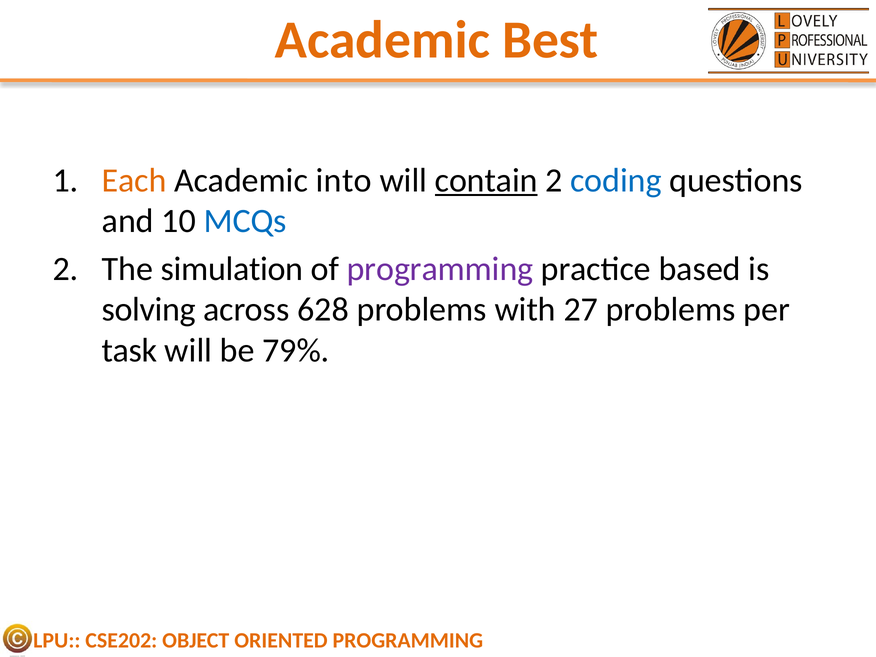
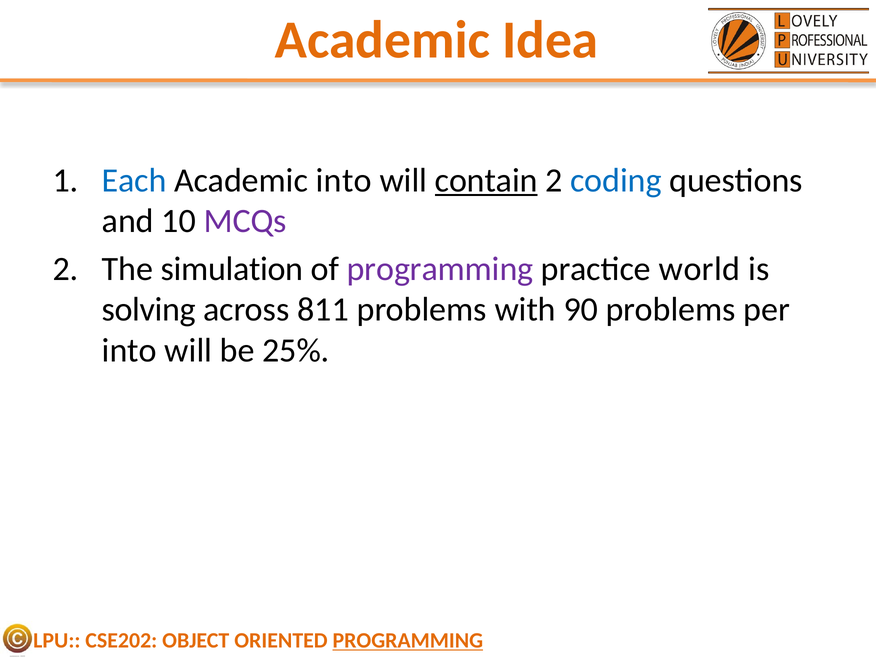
Best: Best -> Idea (550, 40)
Each colour: orange -> blue (134, 180)
MCQs colour: blue -> purple (245, 221)
based: based -> world (700, 269)
628: 628 -> 811 (323, 310)
27: 27 -> 90 (581, 310)
task: task -> into (129, 350)
79%: 79% -> 25% (296, 350)
PROGRAMMING underline: none -> present (408, 641)
